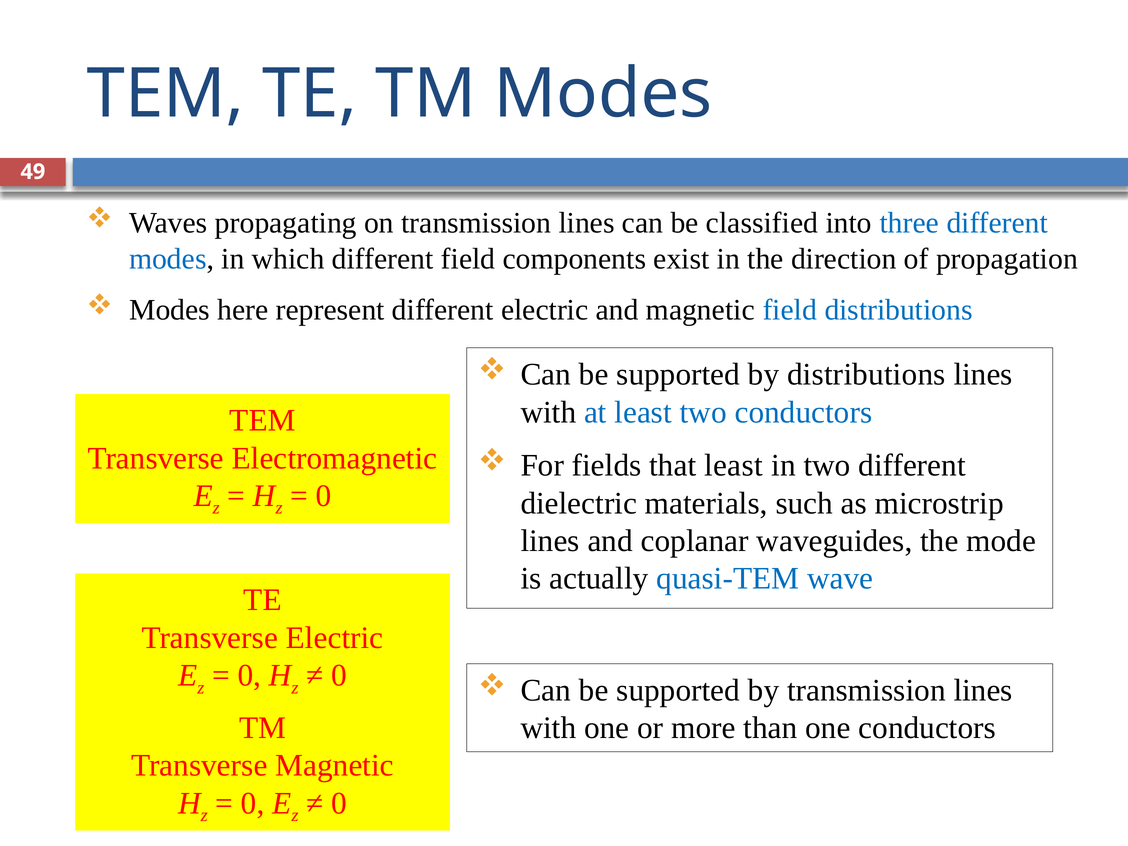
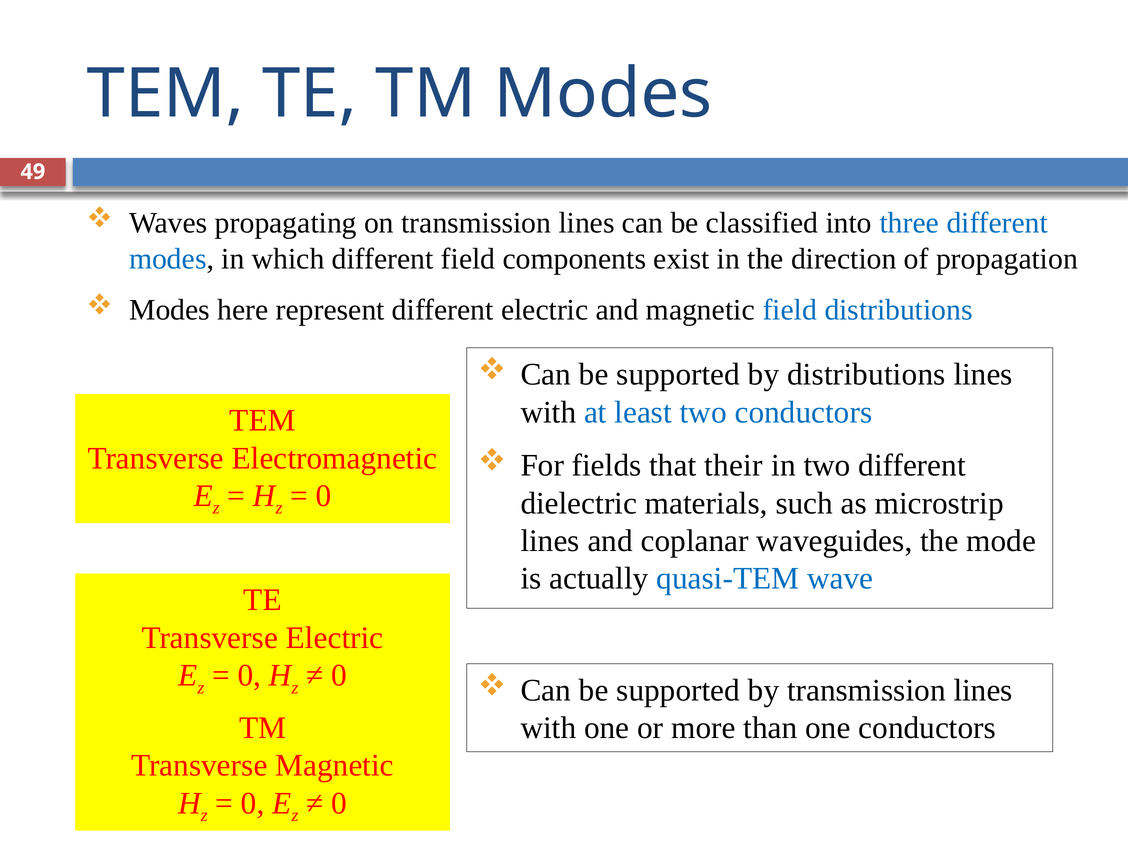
that least: least -> their (734, 466)
